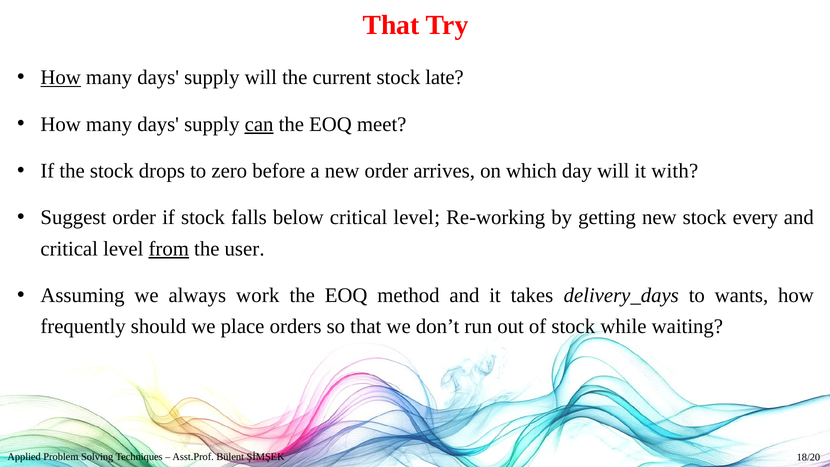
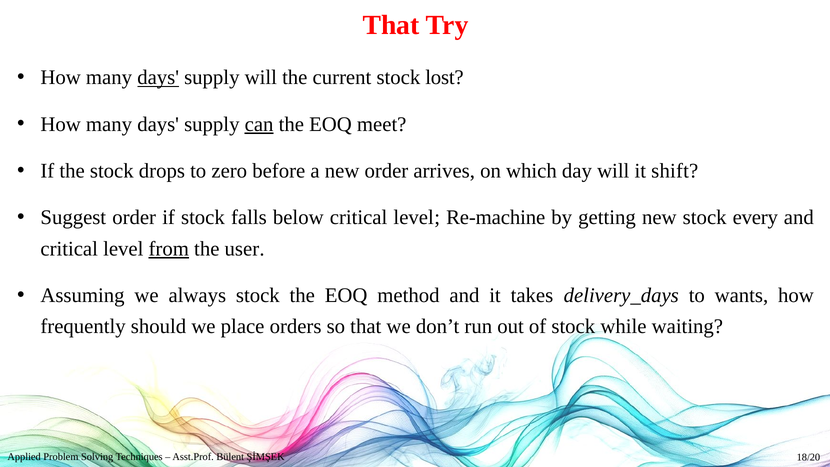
How underline: present -> none (61, 78)
days underline: none -> present (158, 78)
late: late -> lost (444, 78)
with: with -> shift (675, 171)
Re-working: Re-working -> Re-machine (496, 218)
always work: work -> stock (258, 295)
